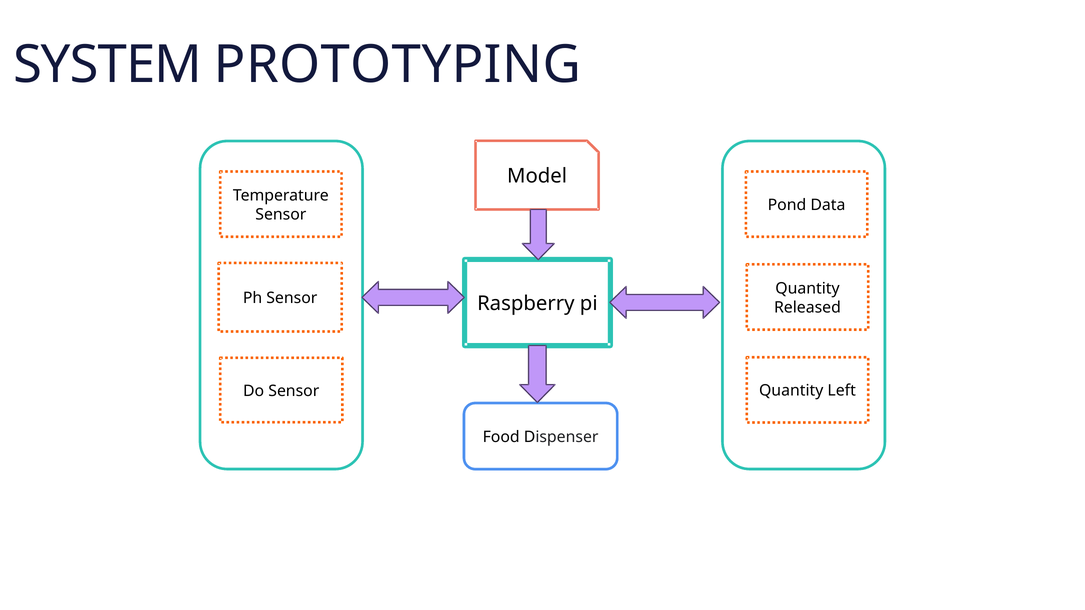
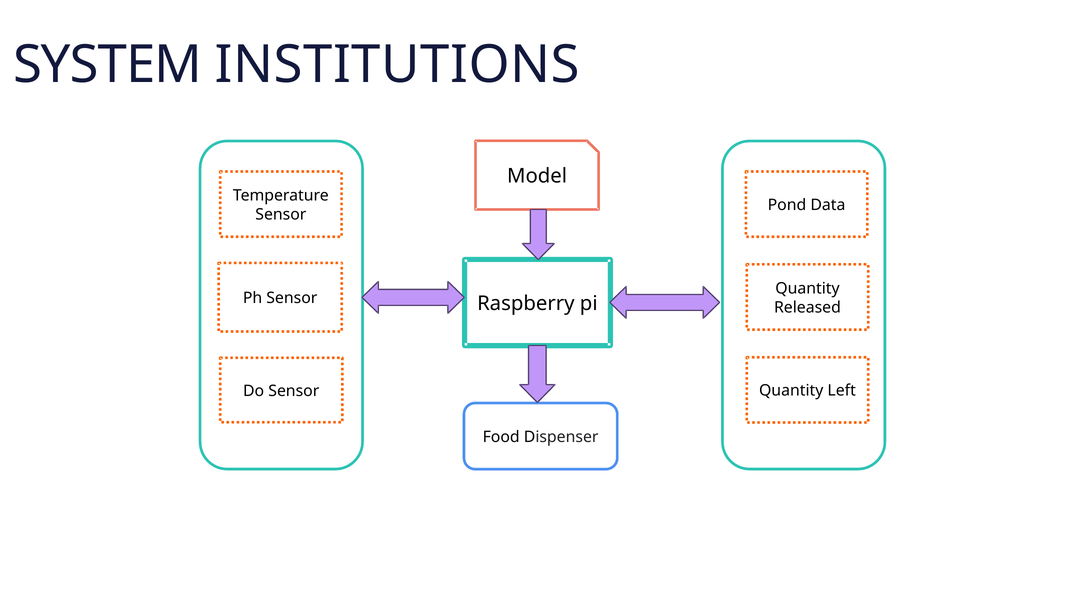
PROTOTYPING: PROTOTYPING -> INSTITUTIONS (397, 65)
